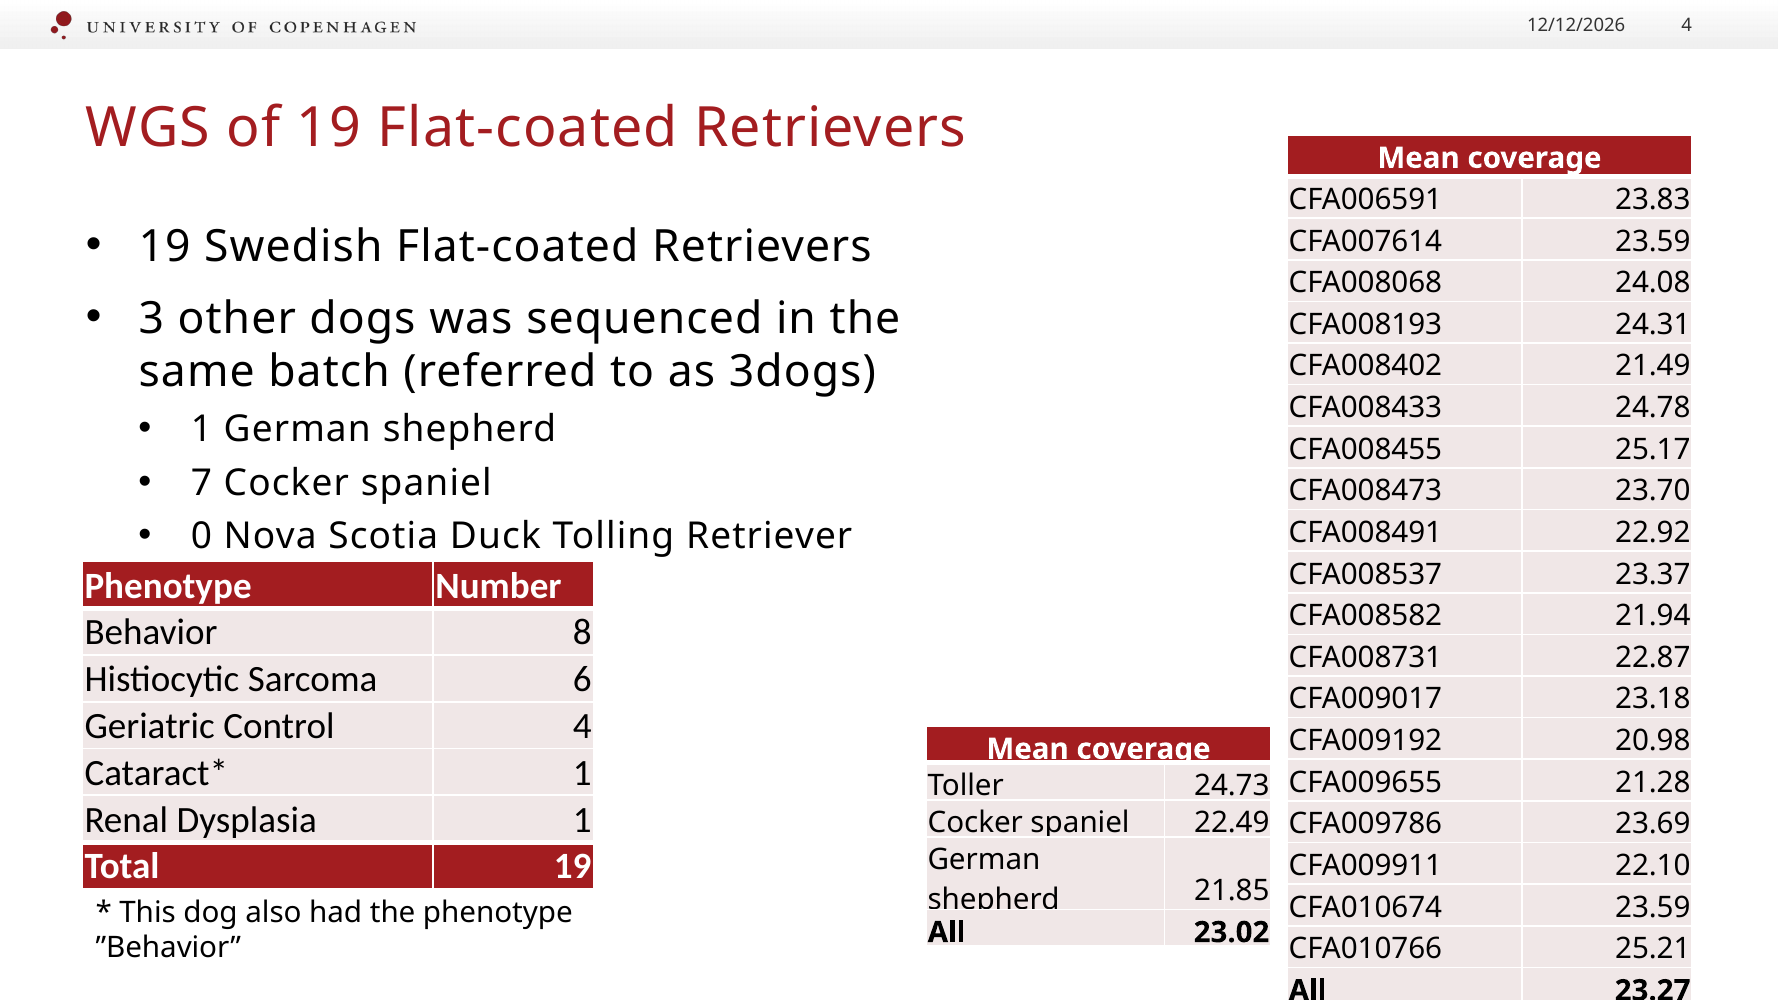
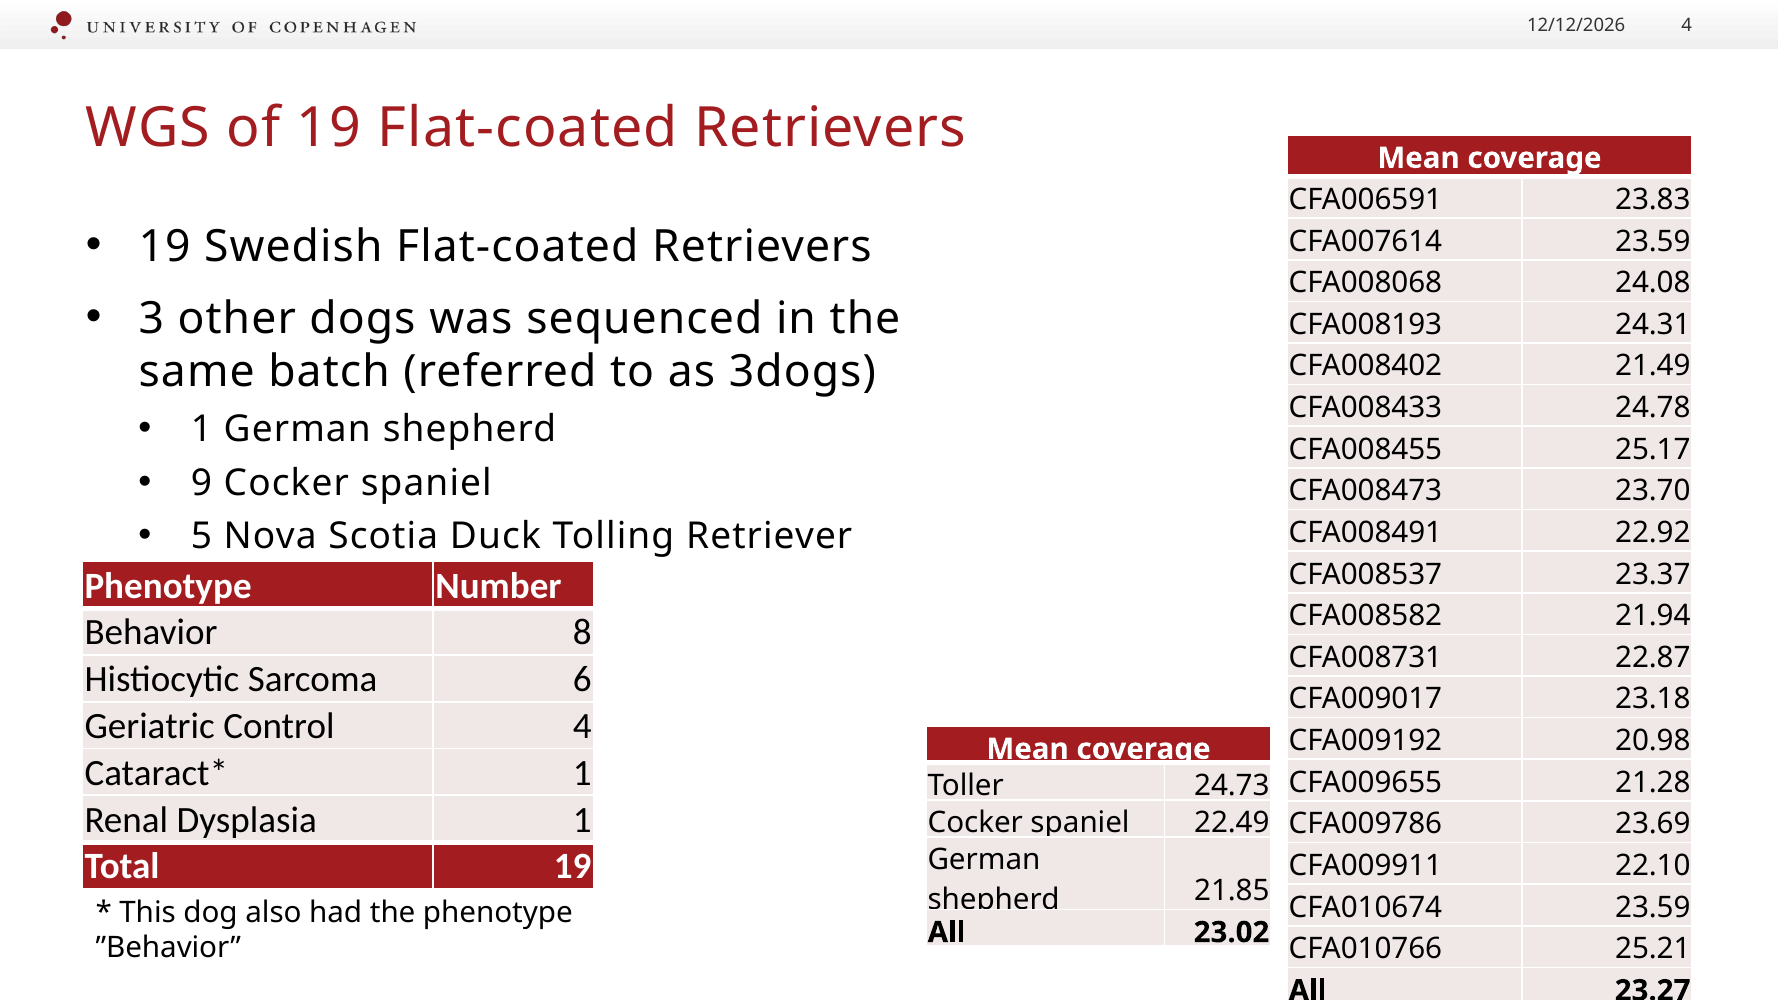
7: 7 -> 9 (201, 483)
0: 0 -> 5 (201, 537)
